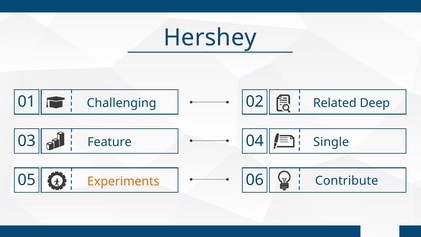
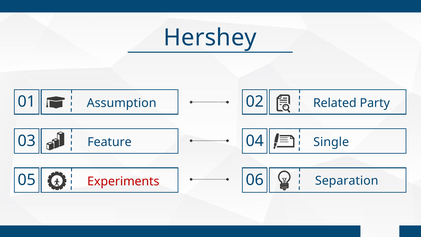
Challenging: Challenging -> Assumption (122, 103)
Deep: Deep -> Party (375, 103)
Contribute: Contribute -> Separation (347, 181)
Experiments colour: orange -> red (123, 181)
